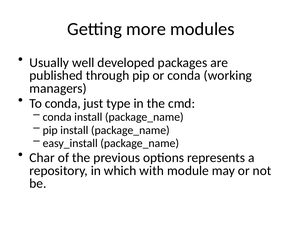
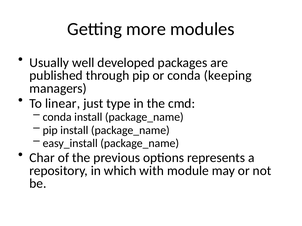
working: working -> keeping (228, 76)
To conda: conda -> linear (63, 104)
